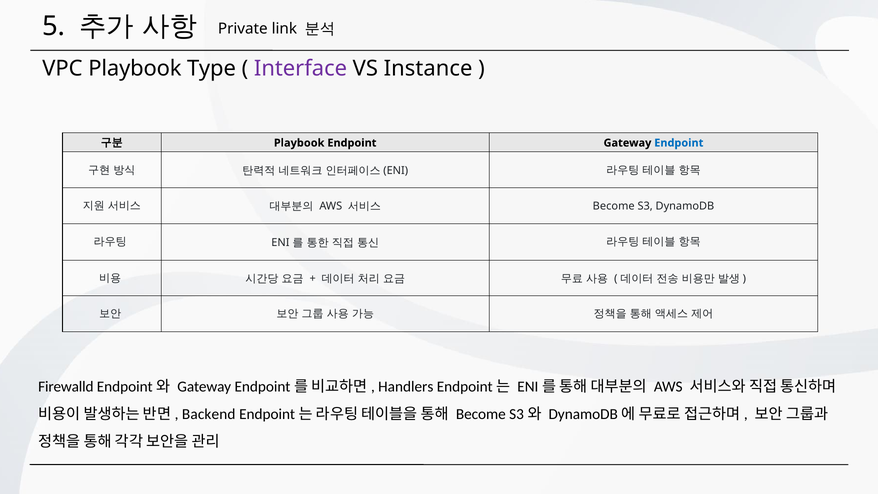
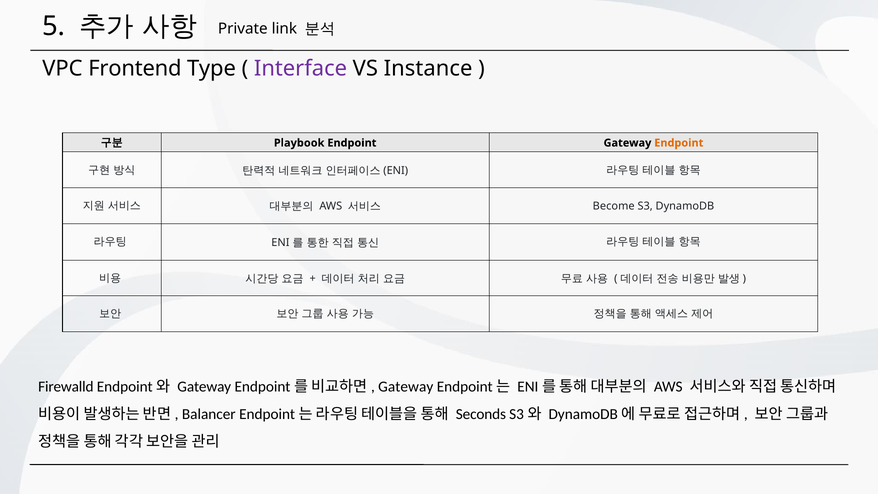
VPC Playbook: Playbook -> Frontend (135, 68)
Endpoint colour: blue -> orange (679, 143)
Handlers: Handlers -> Gateway (406, 387)
Backend: Backend -> Balancer (209, 414)
Become: Become -> Seconds (481, 414)
